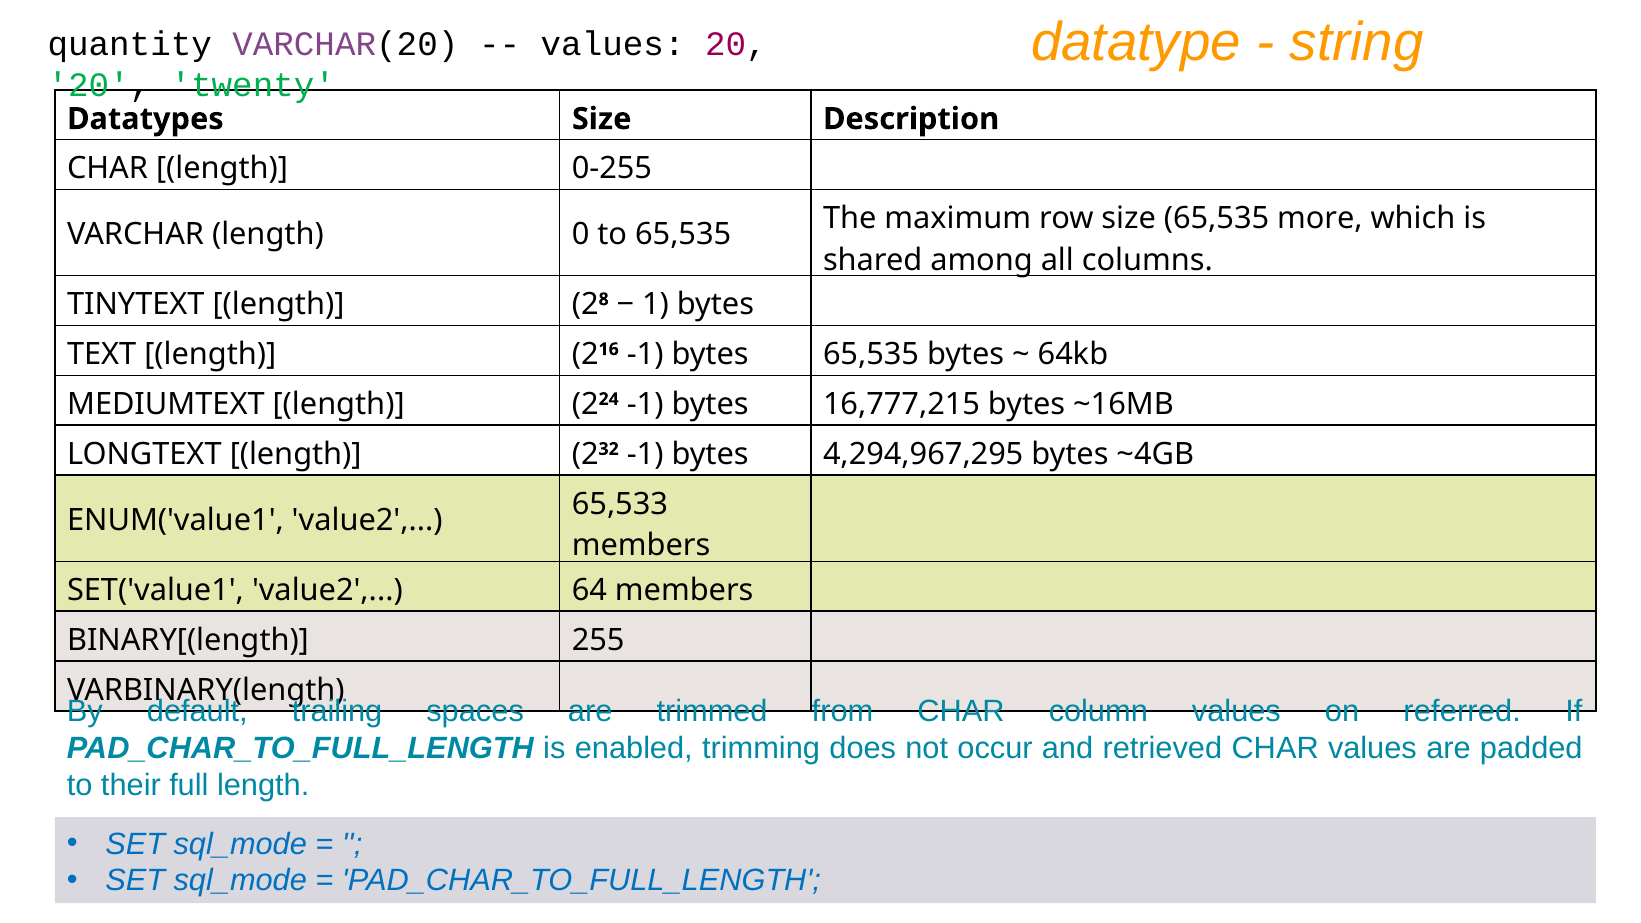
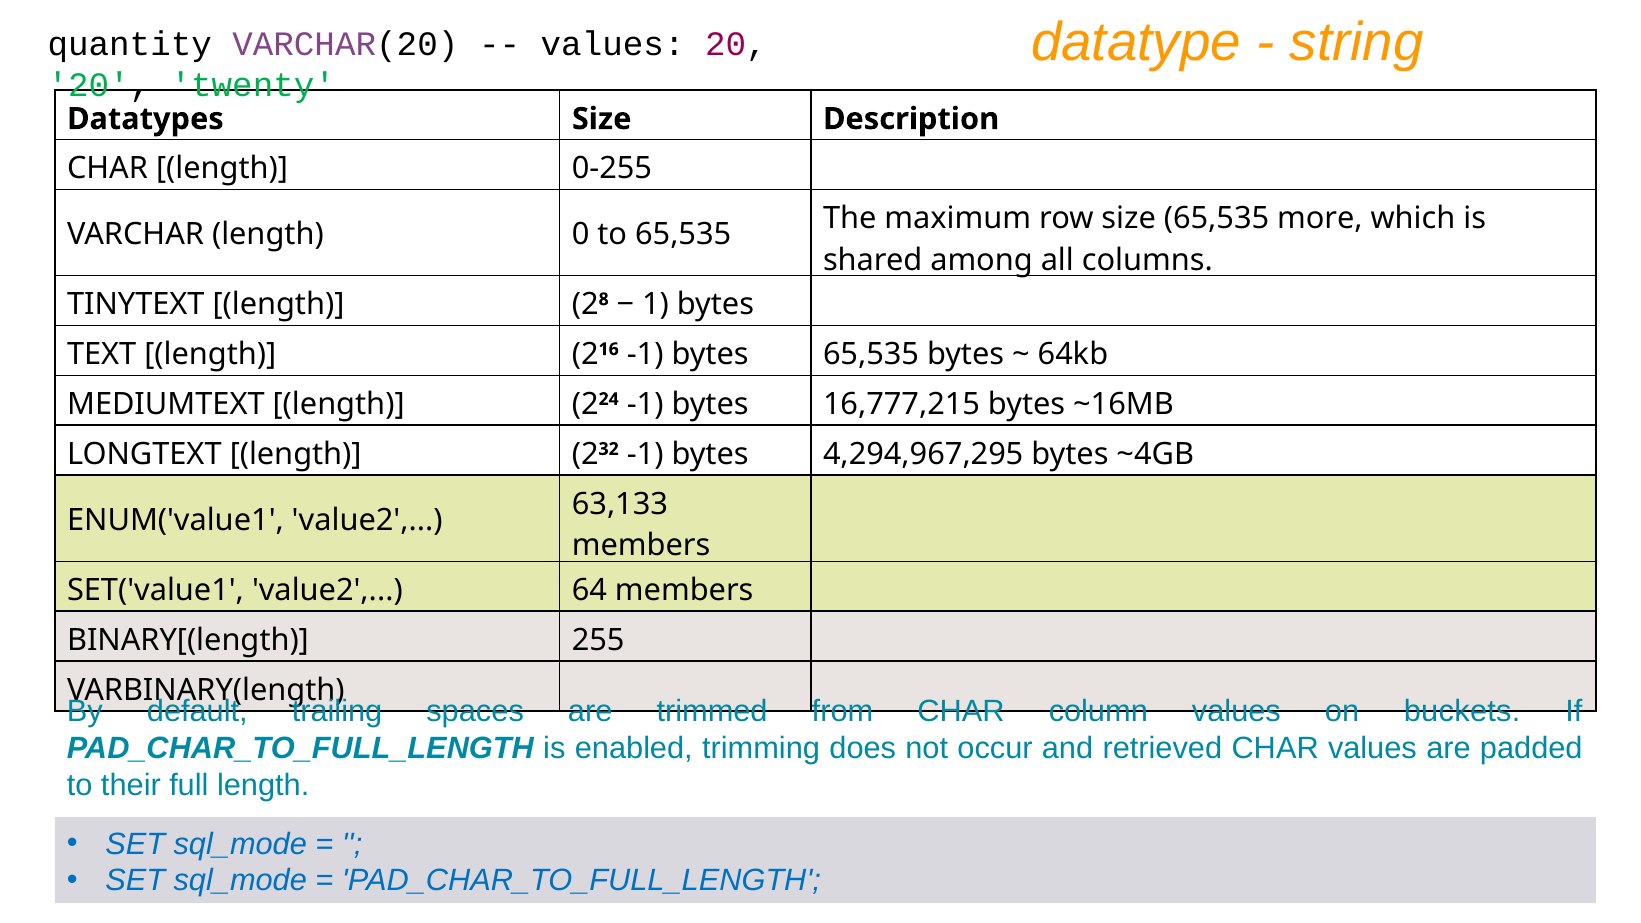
65,533: 65,533 -> 63,133 (620, 504)
referred: referred -> buckets (1462, 711)
